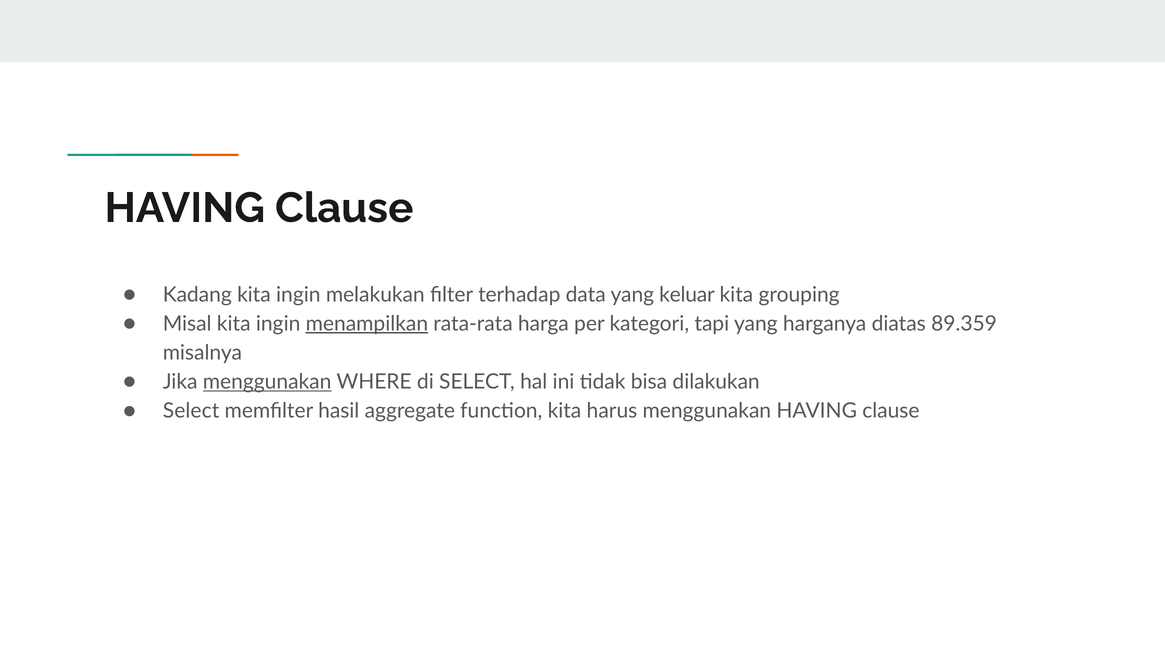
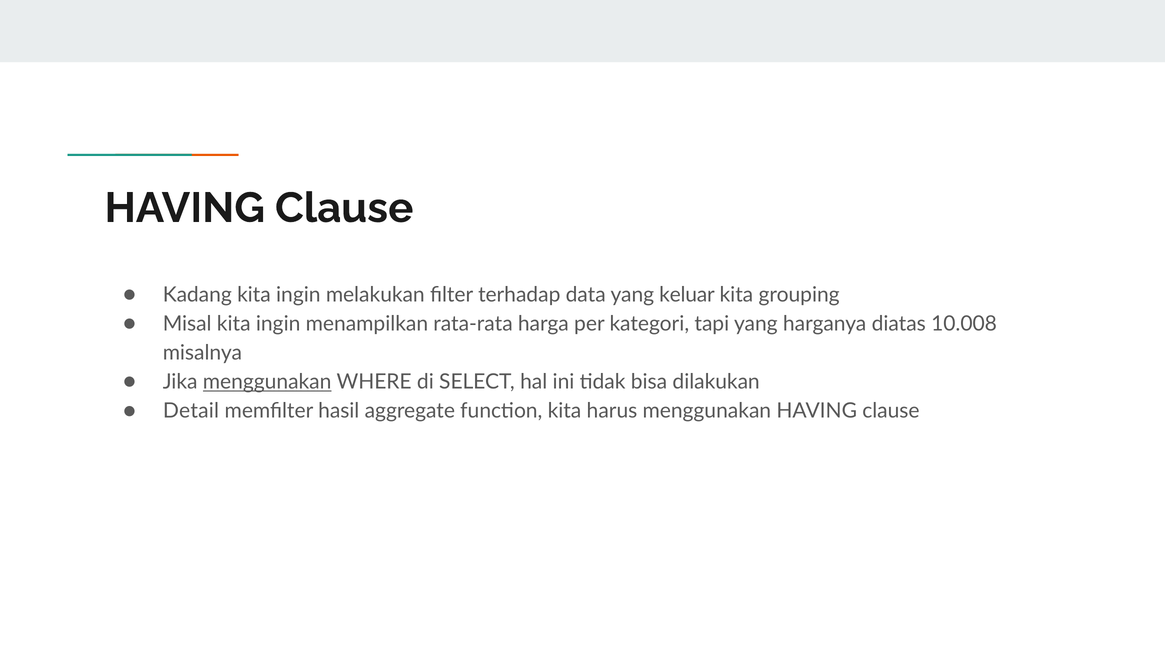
menampilkan underline: present -> none (367, 323)
89.359: 89.359 -> 10.008 (964, 323)
Select: Select -> Detail (191, 411)
